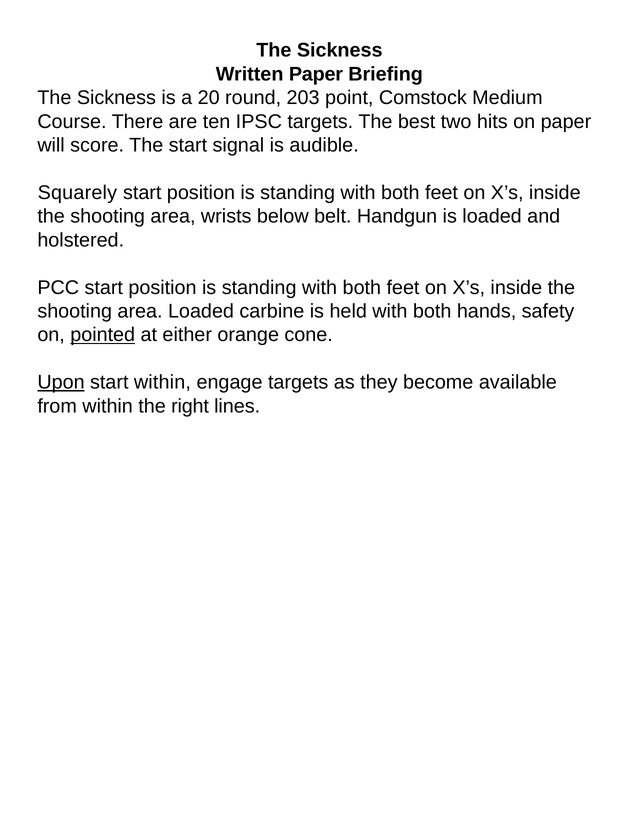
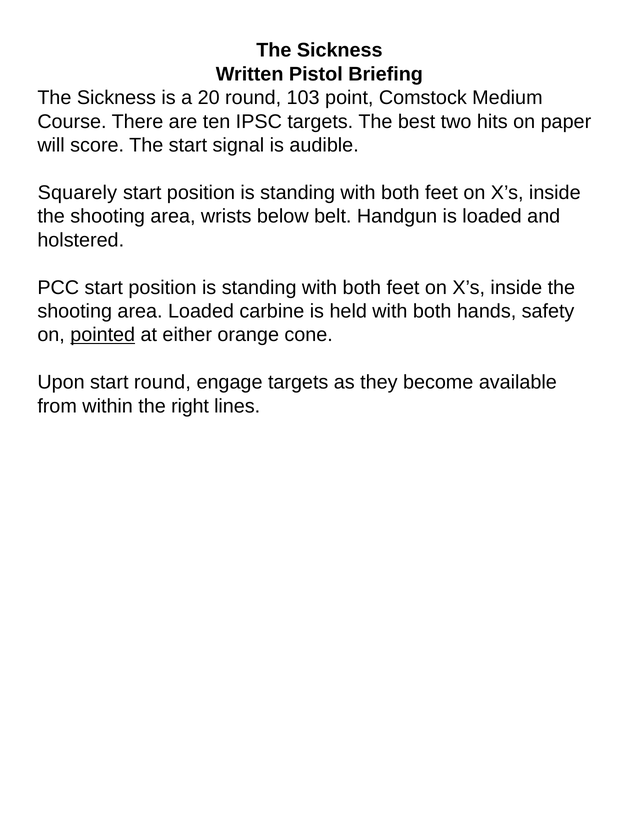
Written Paper: Paper -> Pistol (316, 74)
203: 203 -> 103 (303, 98)
Upon underline: present -> none (61, 383)
start within: within -> round (162, 383)
